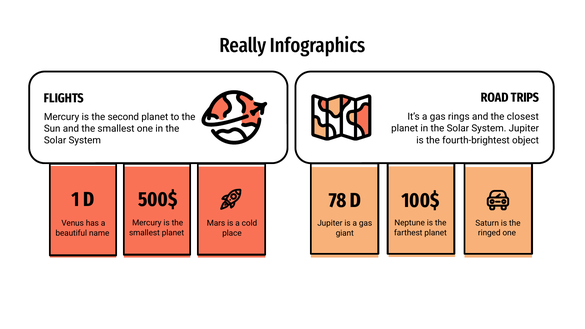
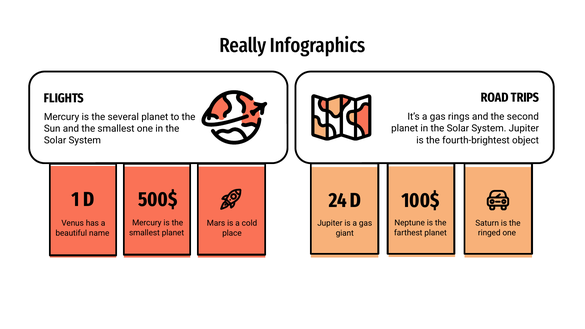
closest: closest -> second (523, 117)
second: second -> several (123, 117)
78: 78 -> 24 (338, 200)
